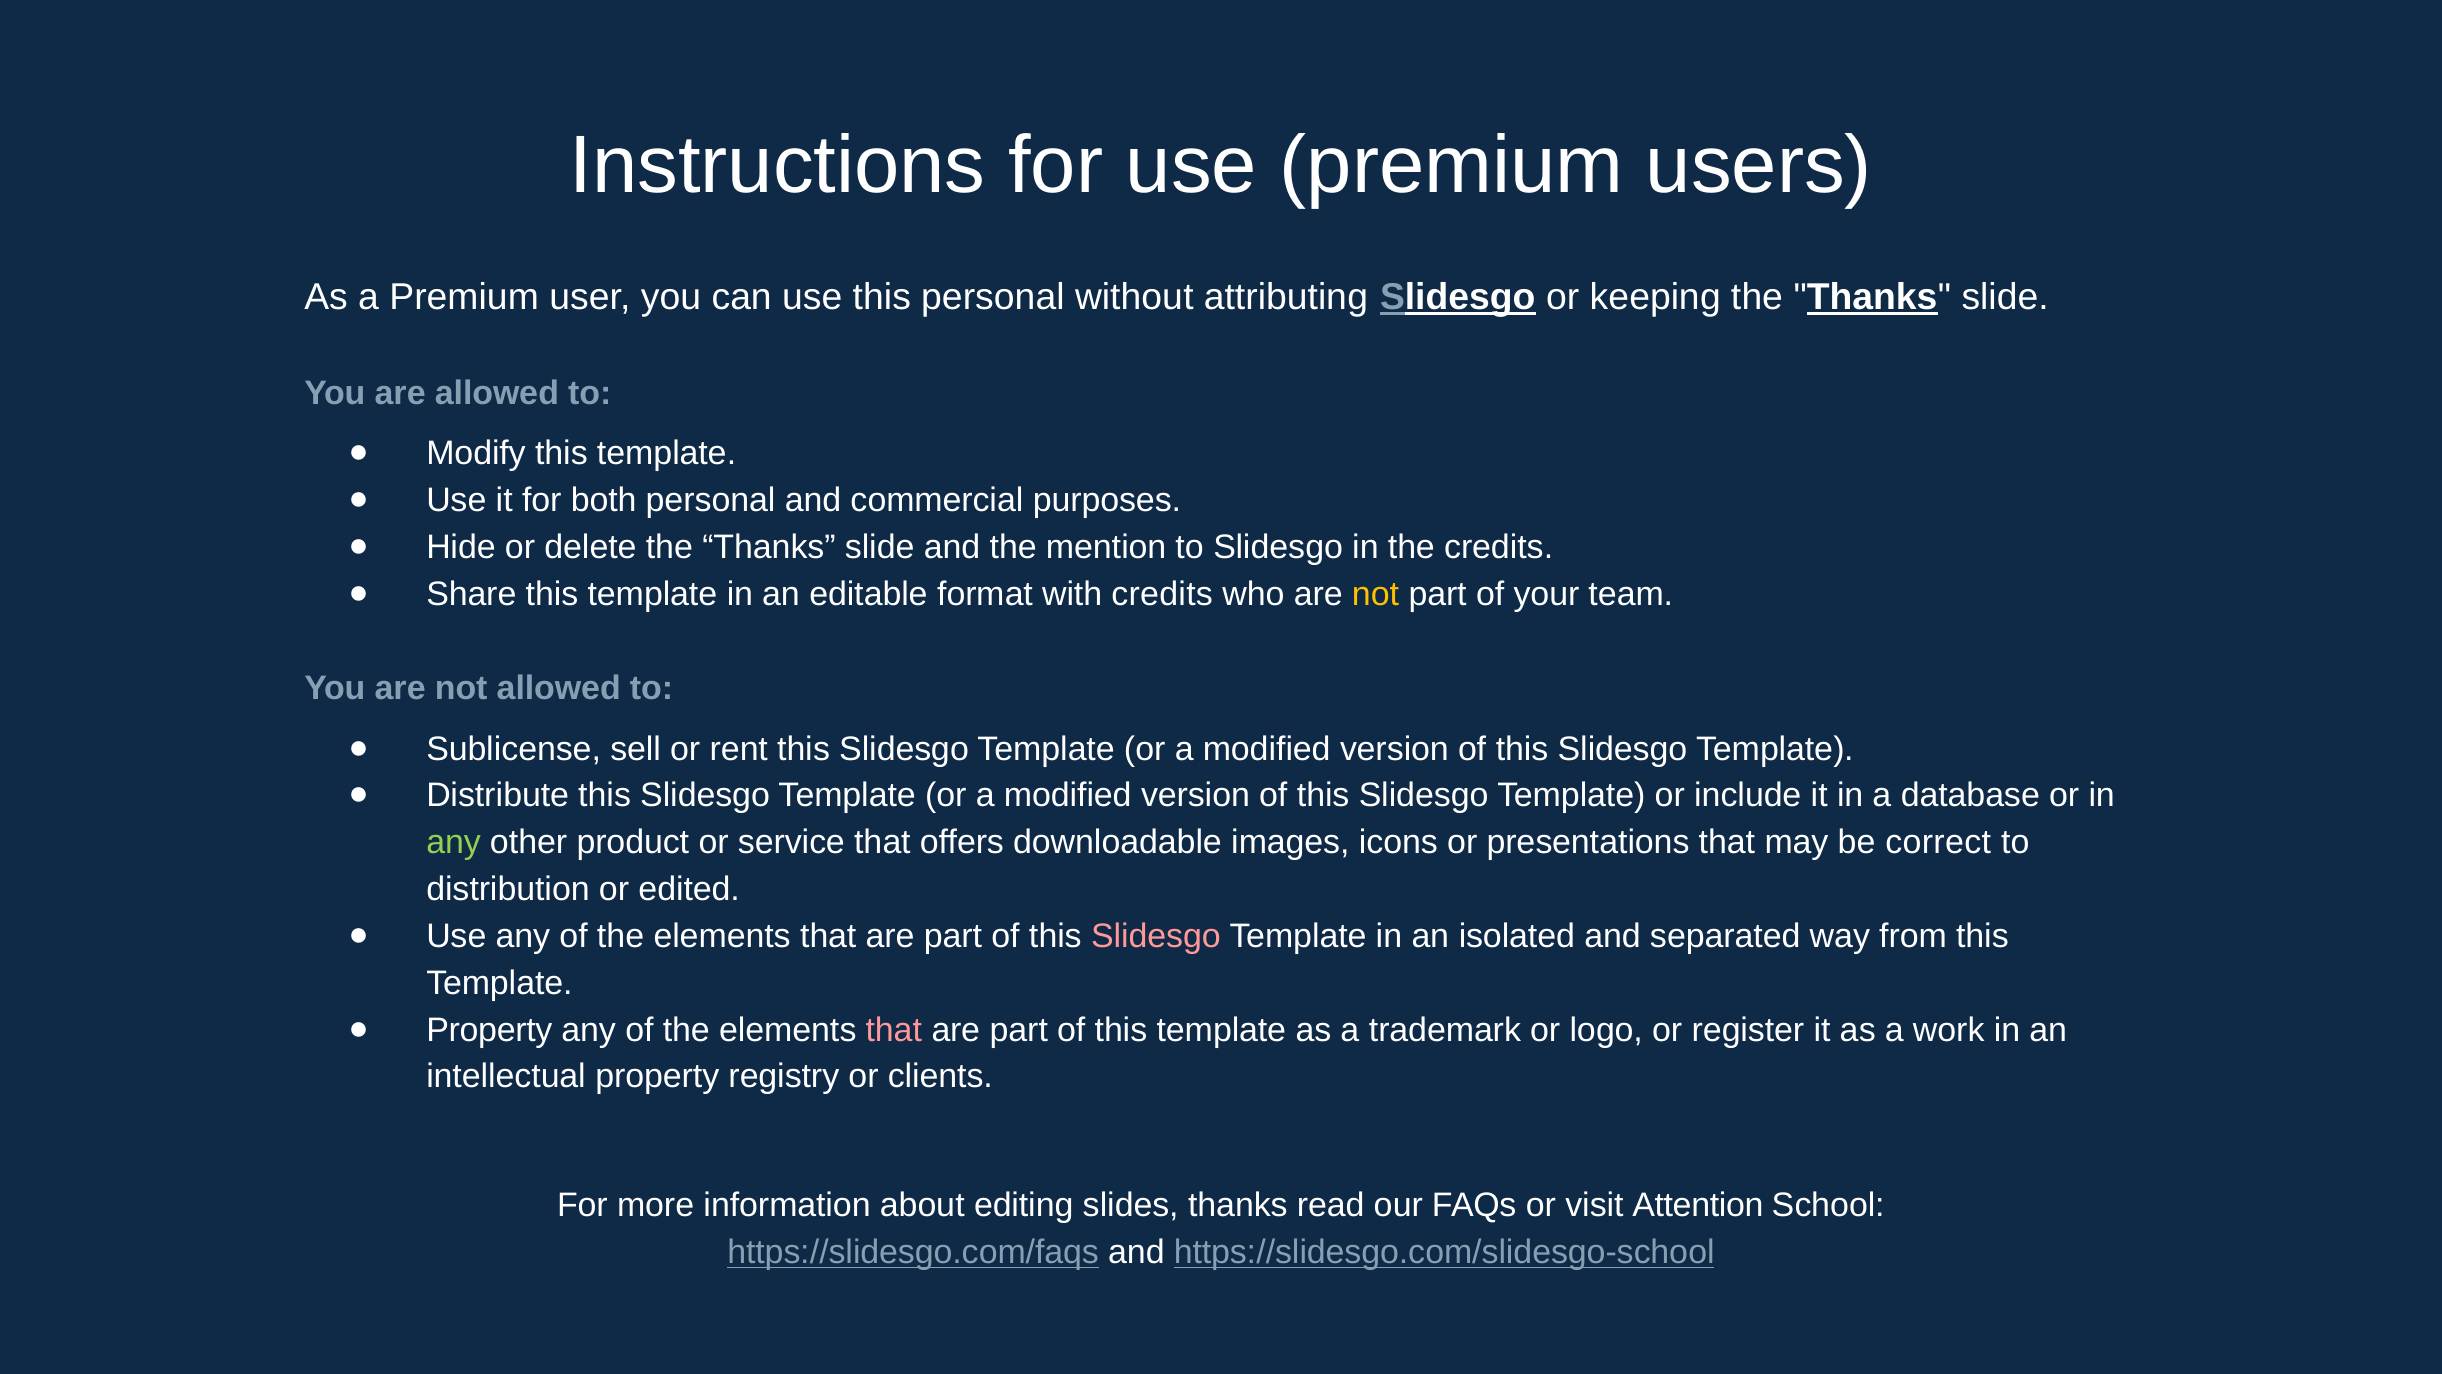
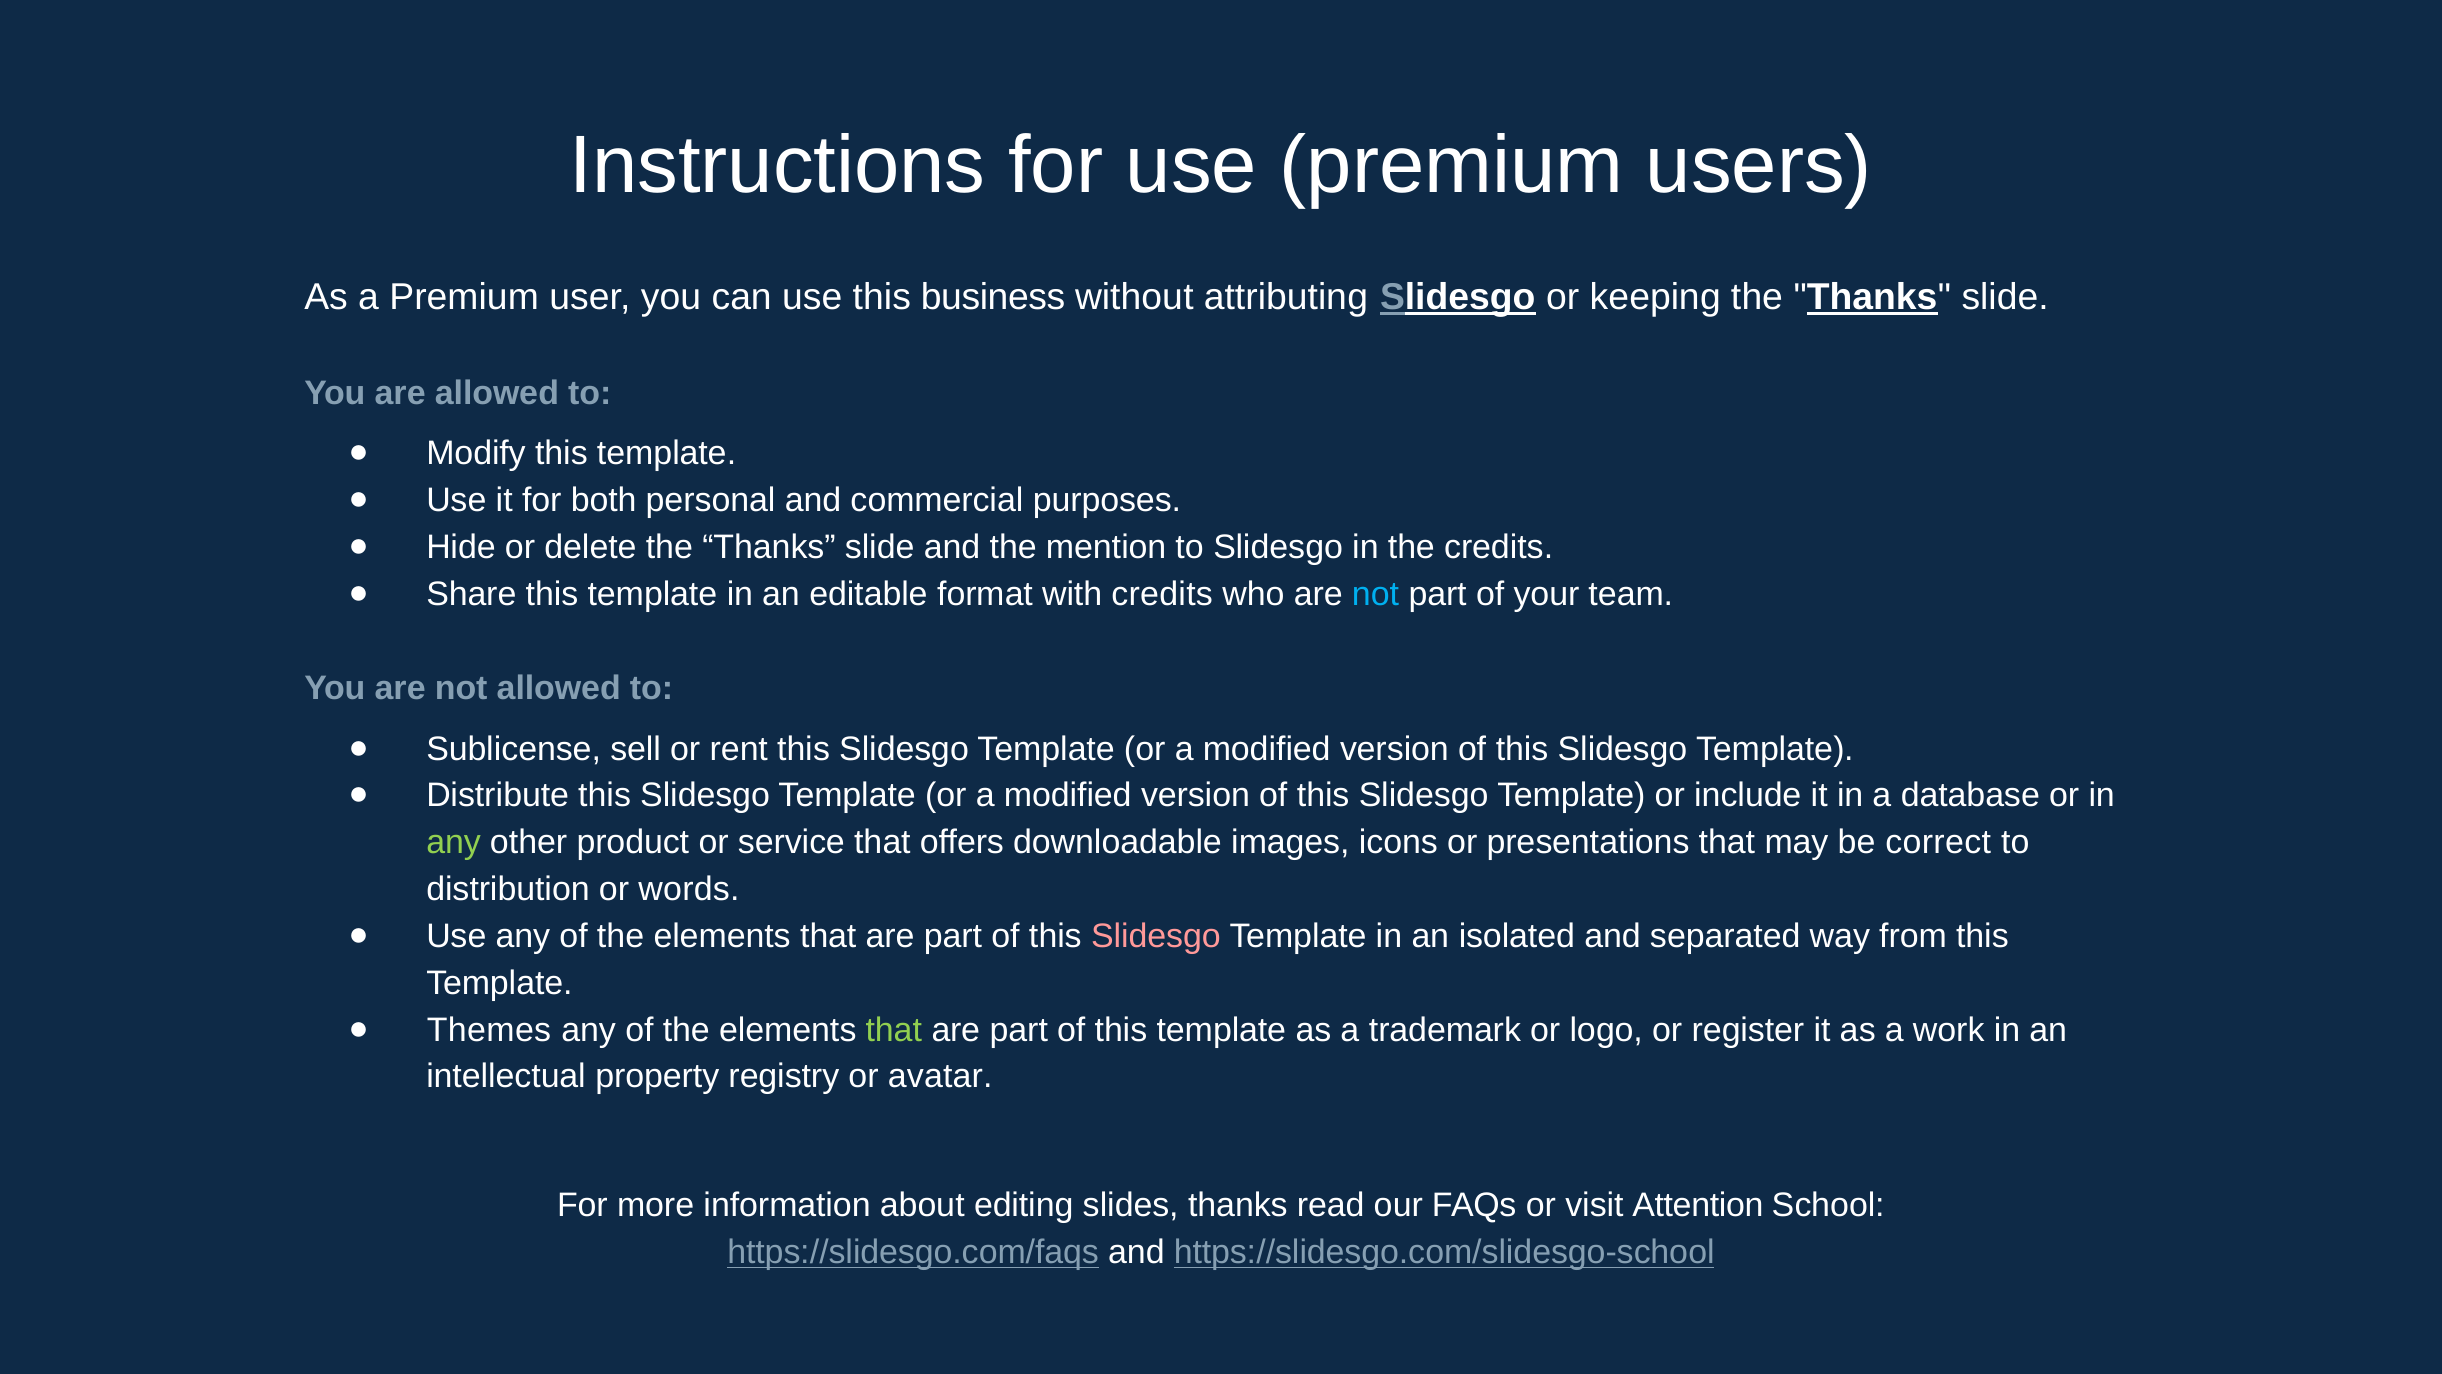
this personal: personal -> business (993, 297)
not colour: yellow -> light blue (1375, 594)
edited: edited -> words (689, 889)
Property: Property -> Themes (489, 1030)
that colour: pink -> light green (894, 1030)
clients: clients -> avatar (940, 1076)
